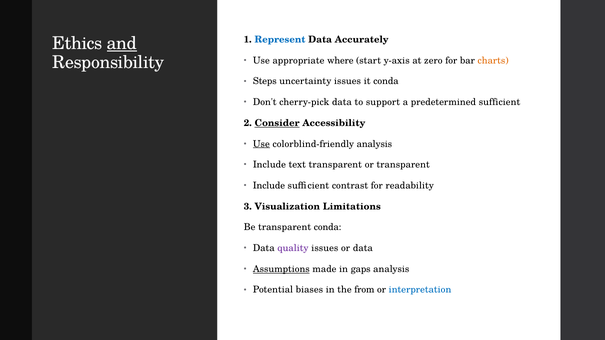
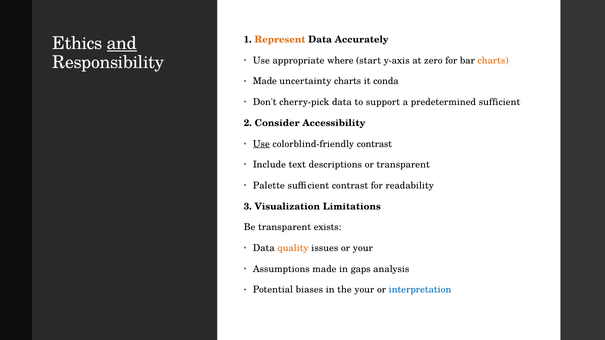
Represent colour: blue -> orange (280, 40)
Steps: Steps -> Made (265, 81)
uncertainty issues: issues -> charts (348, 81)
Consider underline: present -> none (277, 123)
colorblind-friendly analysis: analysis -> contrast (374, 144)
text transparent: transparent -> descriptions (335, 165)
Include: Include -> Palette (269, 186)
transparent conda: conda -> exists (328, 227)
quality colour: purple -> orange (293, 248)
or data: data -> your (363, 248)
Assumptions underline: present -> none (281, 269)
the from: from -> your (364, 290)
